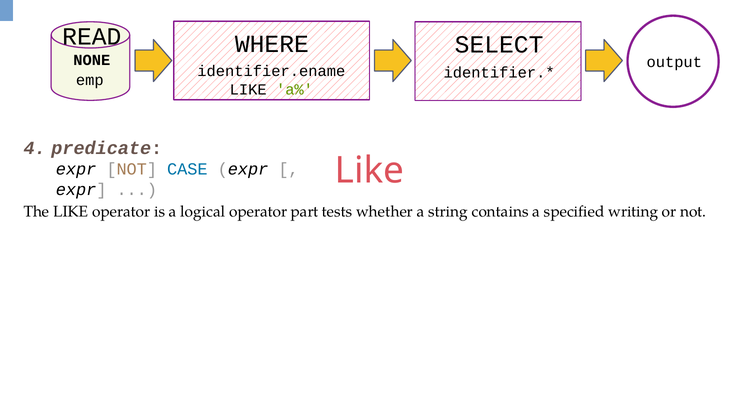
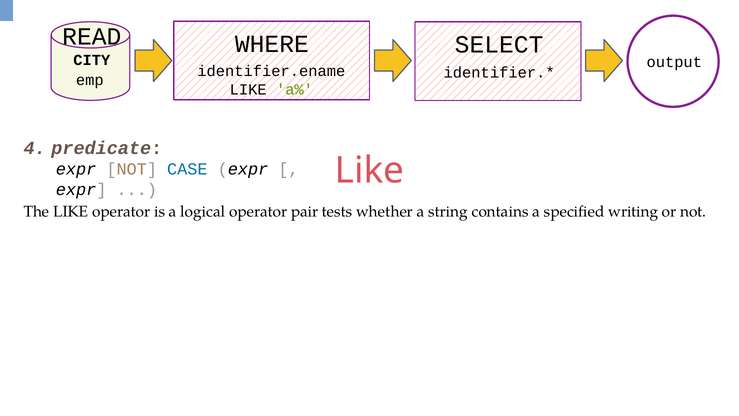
NONE: NONE -> CITY (92, 60)
part: part -> pair (305, 212)
